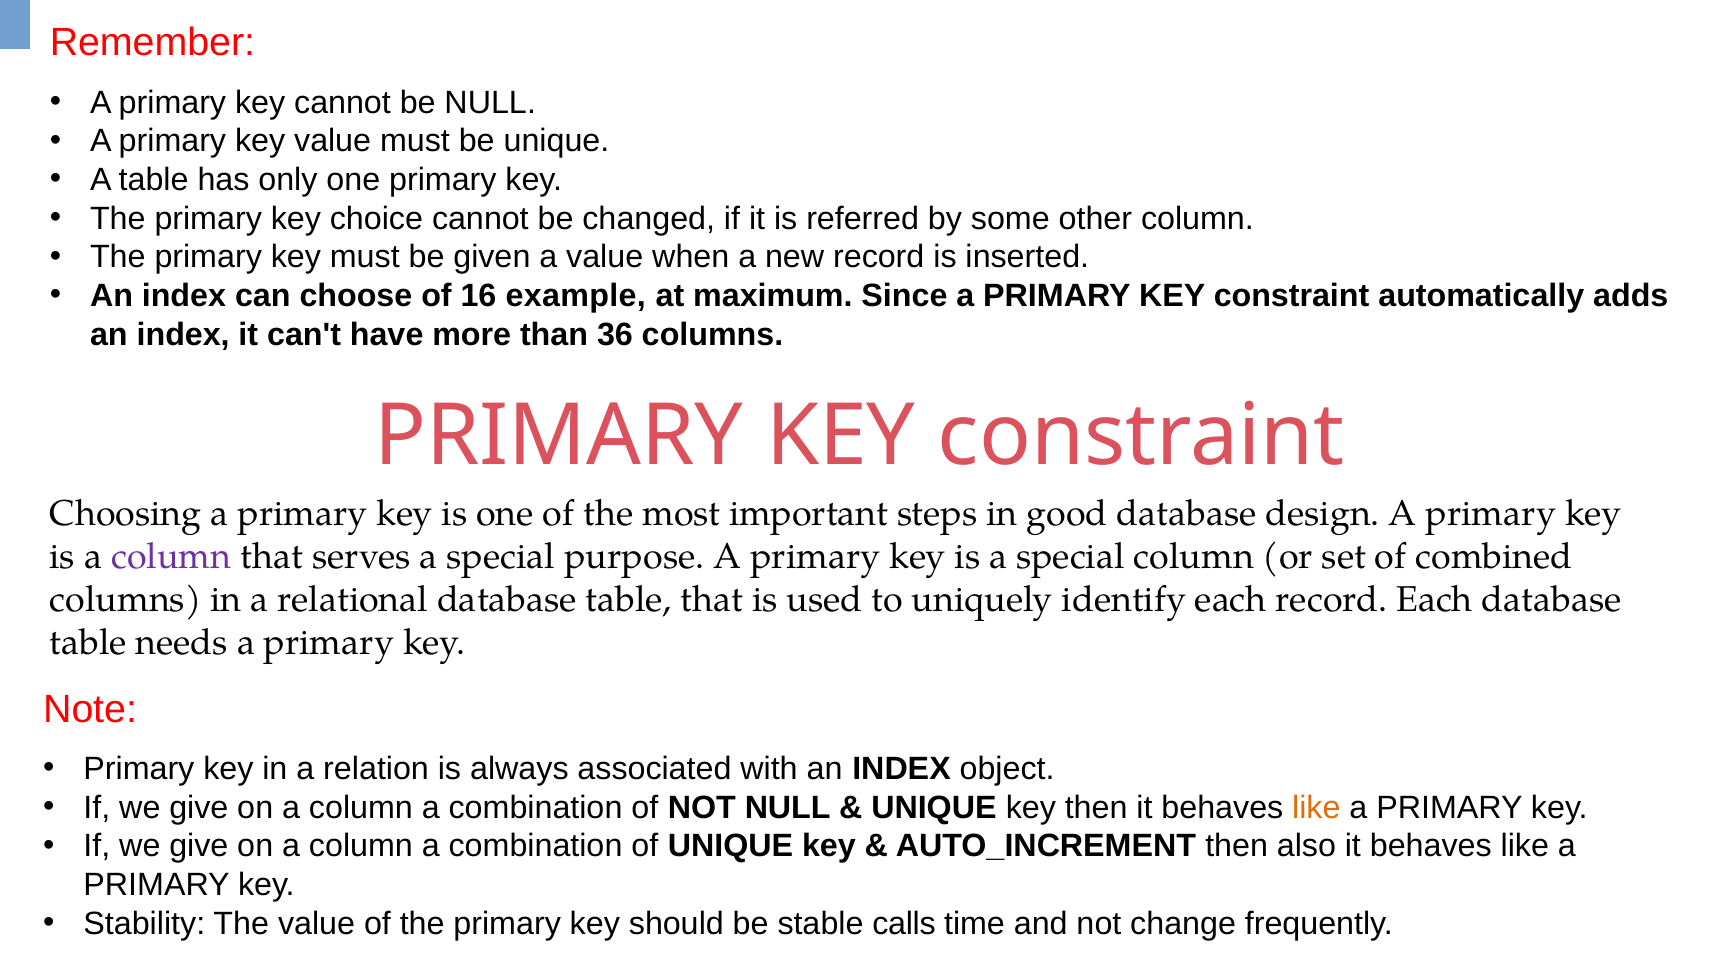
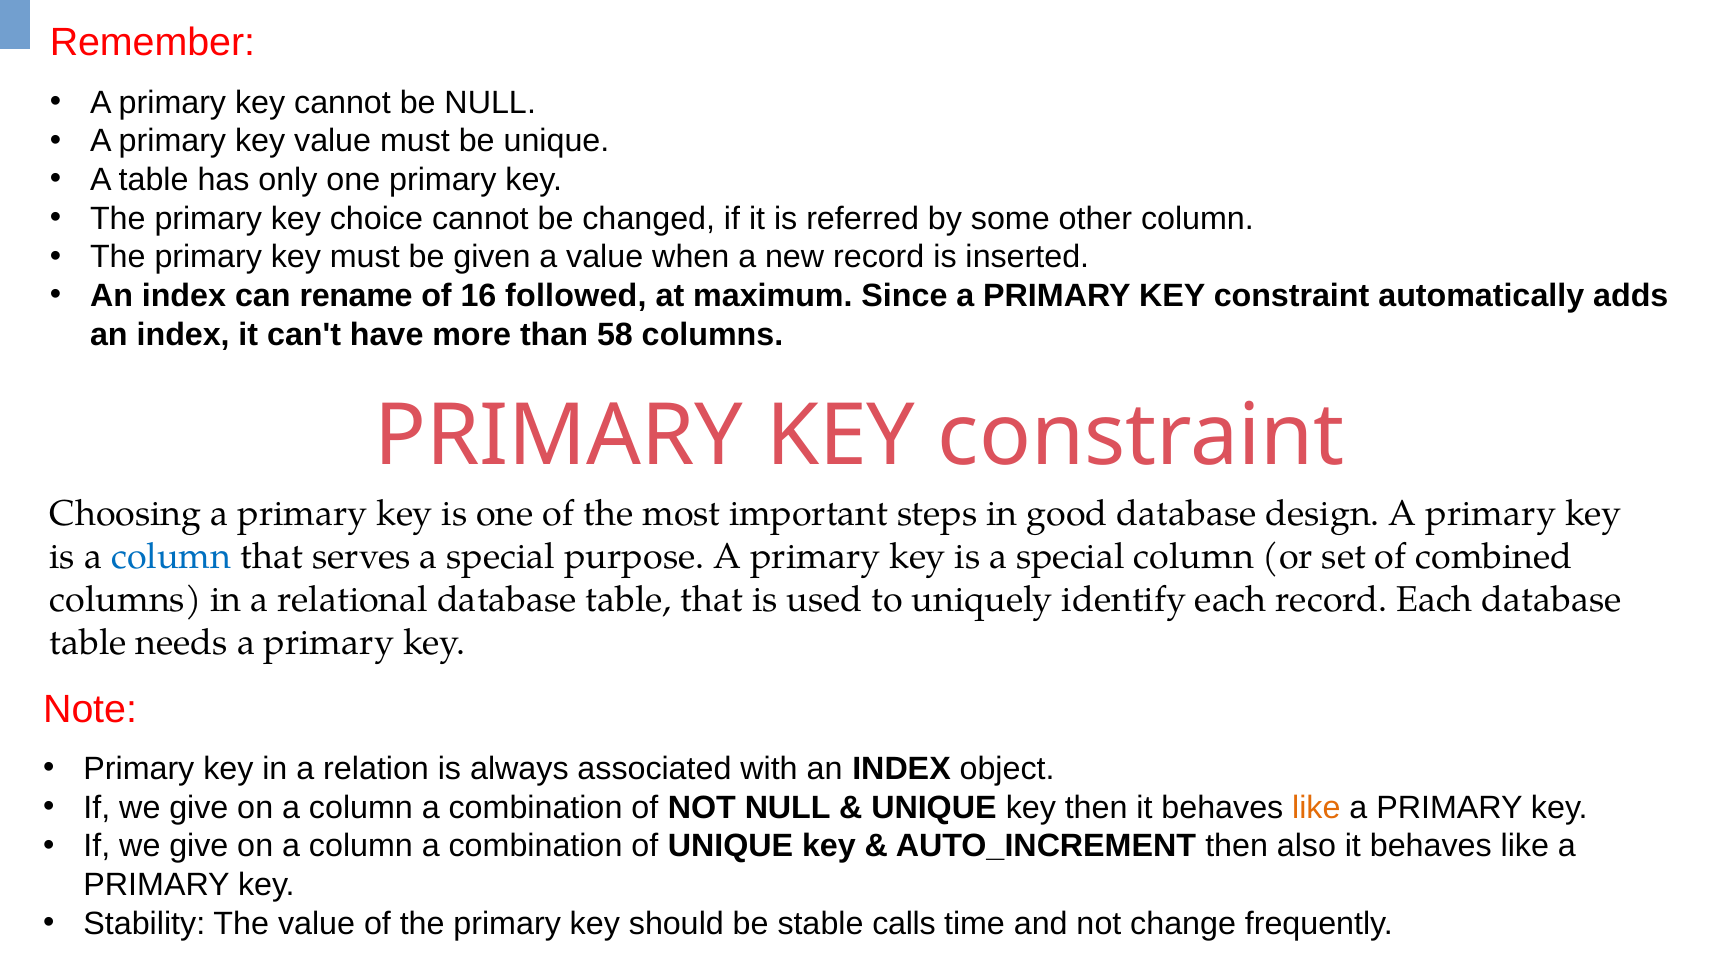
choose: choose -> rename (356, 296)
example: example -> followed (576, 296)
36: 36 -> 58 (615, 335)
column colour: purple -> blue (171, 557)
